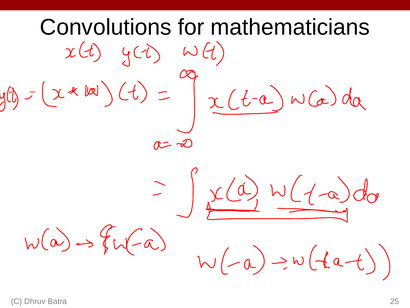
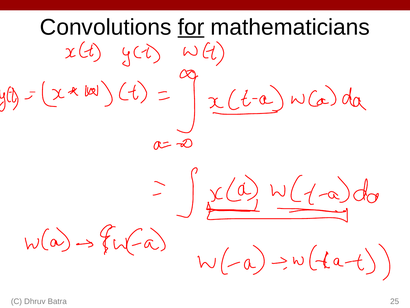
for underline: none -> present (191, 27)
